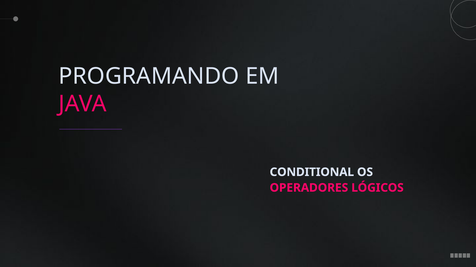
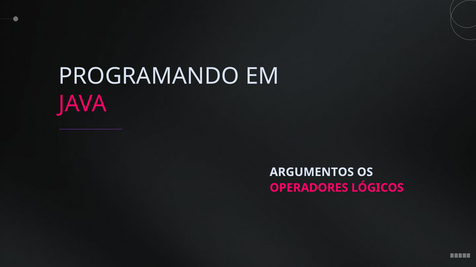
CONDITIONAL: CONDITIONAL -> ARGUMENTOS (312, 173)
